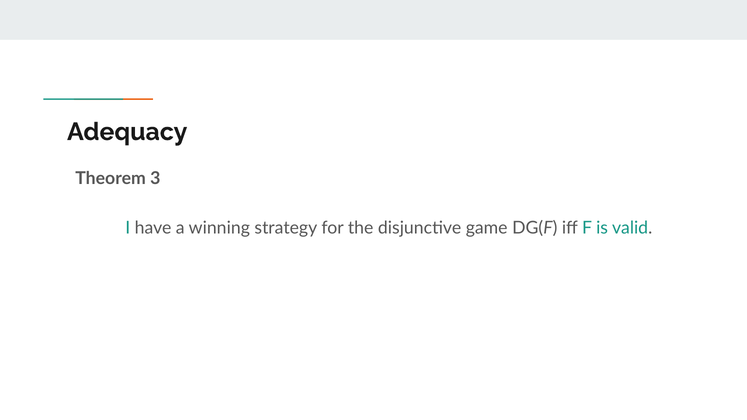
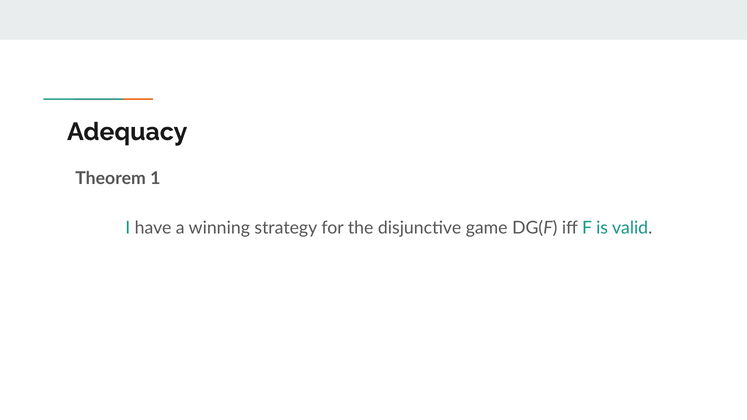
3: 3 -> 1 (155, 179)
